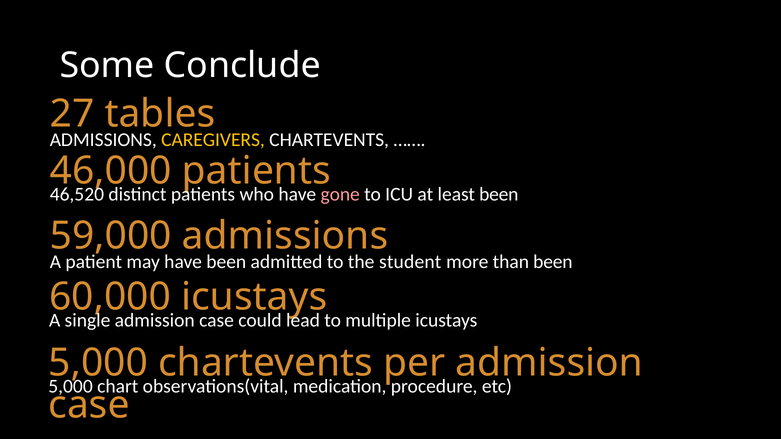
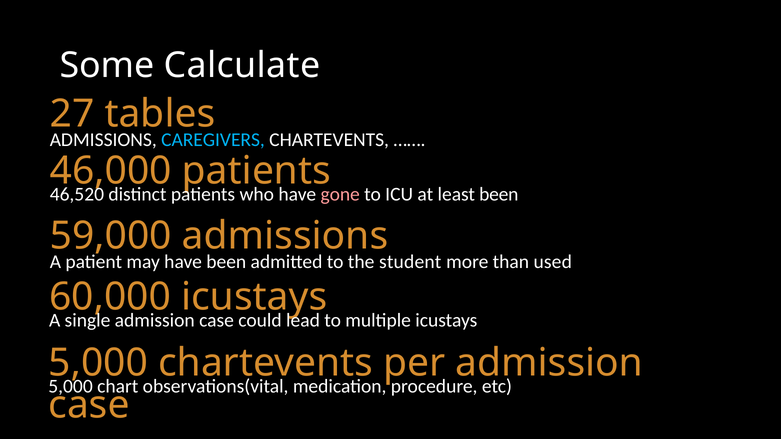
Conclude: Conclude -> Calculate (242, 66)
CAREGIVERS colour: yellow -> light blue (213, 140)
than been: been -> used (553, 262)
